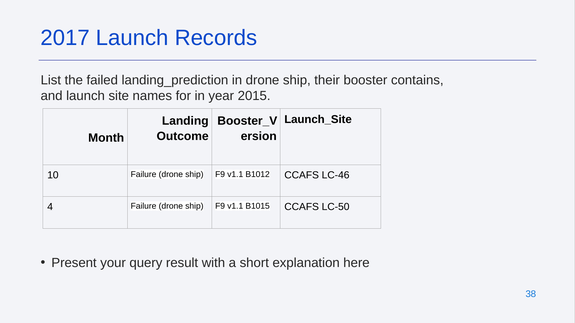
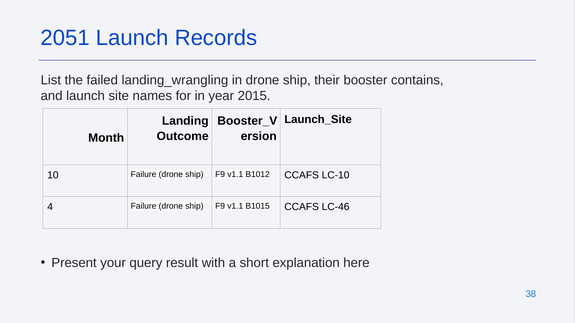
2017: 2017 -> 2051 (65, 38)
landing_prediction: landing_prediction -> landing_wrangling (175, 80)
LC-46: LC-46 -> LC-10 (336, 175)
LC-50: LC-50 -> LC-46 (336, 207)
